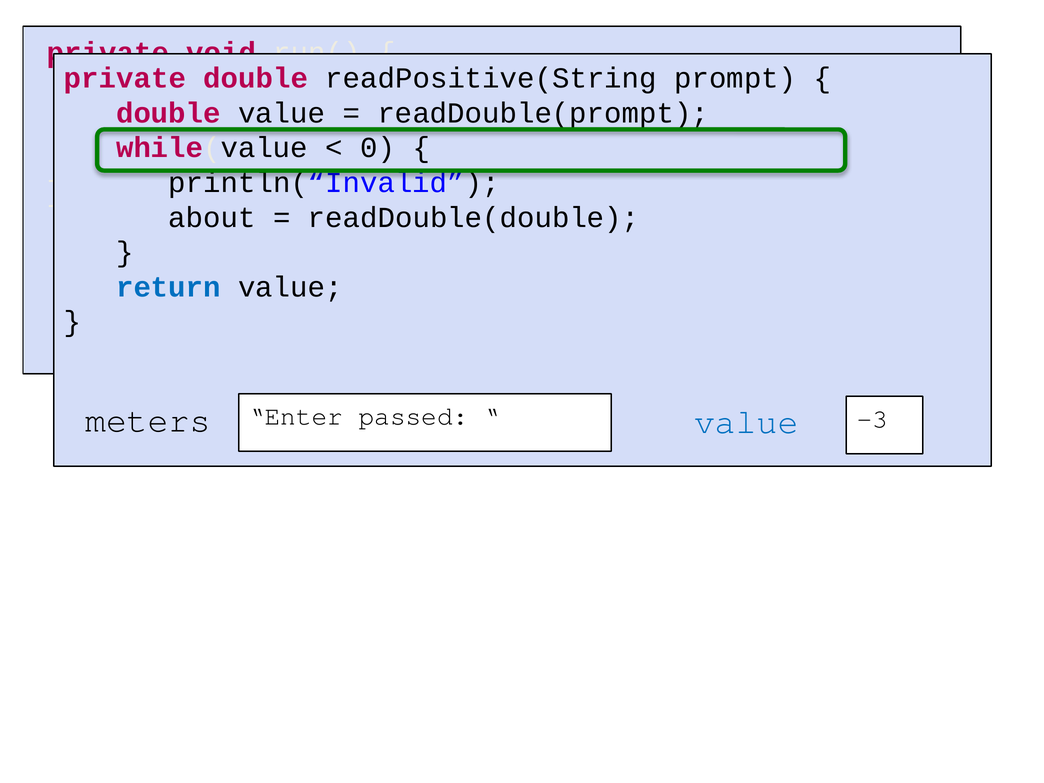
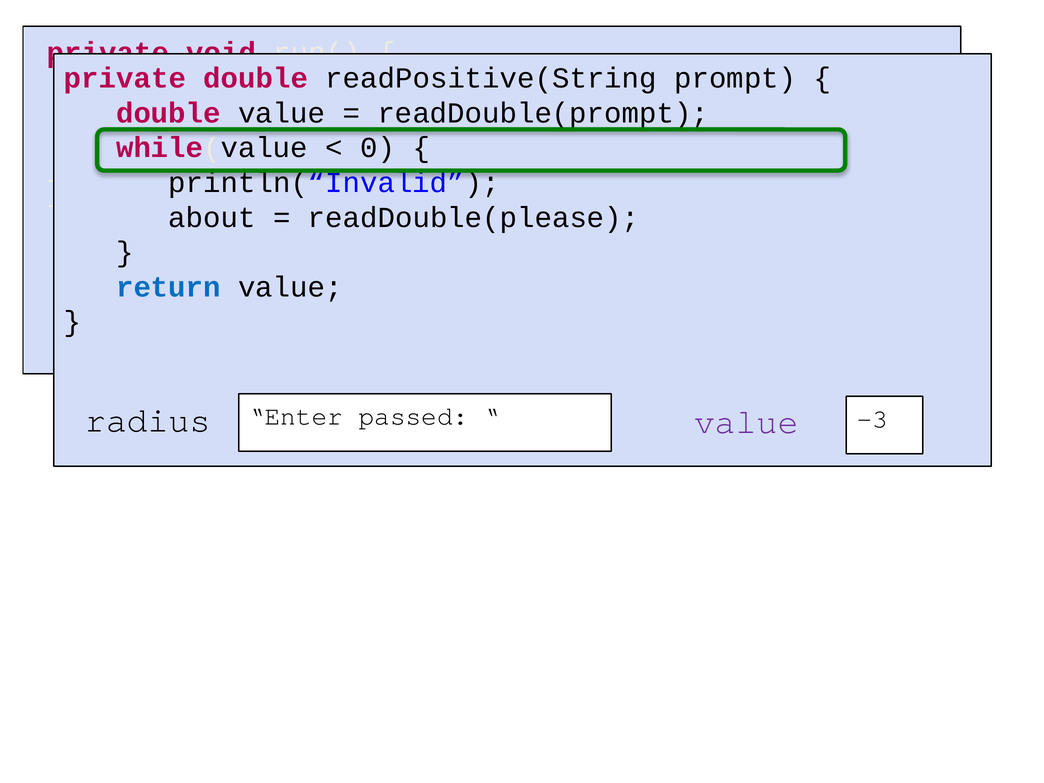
readDouble(double: readDouble(double -> readDouble(please (474, 217)
meters: meters -> radius (148, 420)
value colour: blue -> purple (746, 422)
